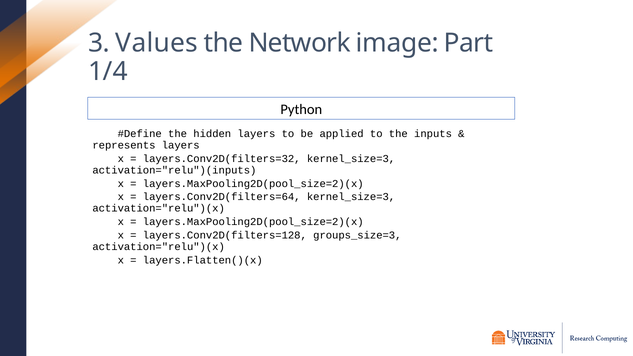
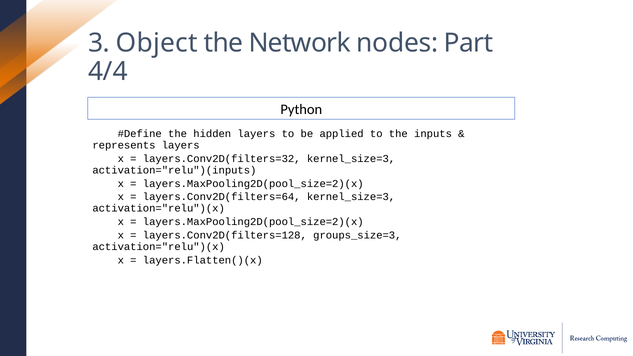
Values: Values -> Object (157, 43)
image: image -> nodes (397, 43)
1/4: 1/4 -> 4/4 (108, 72)
